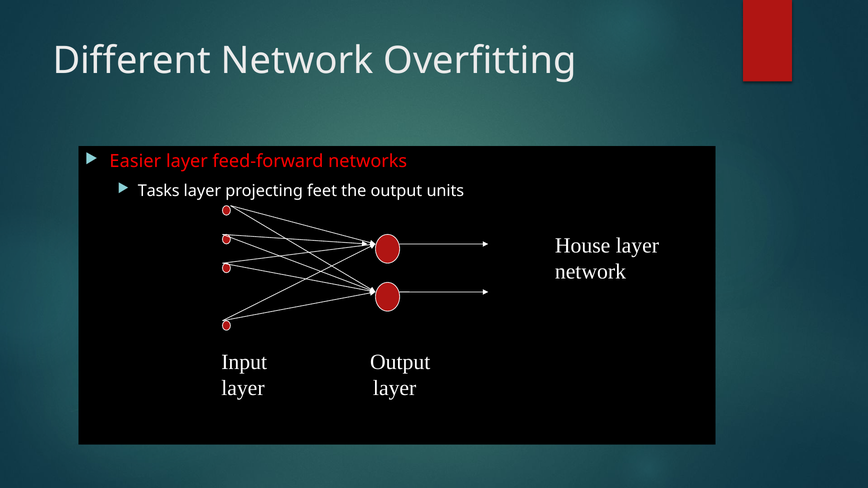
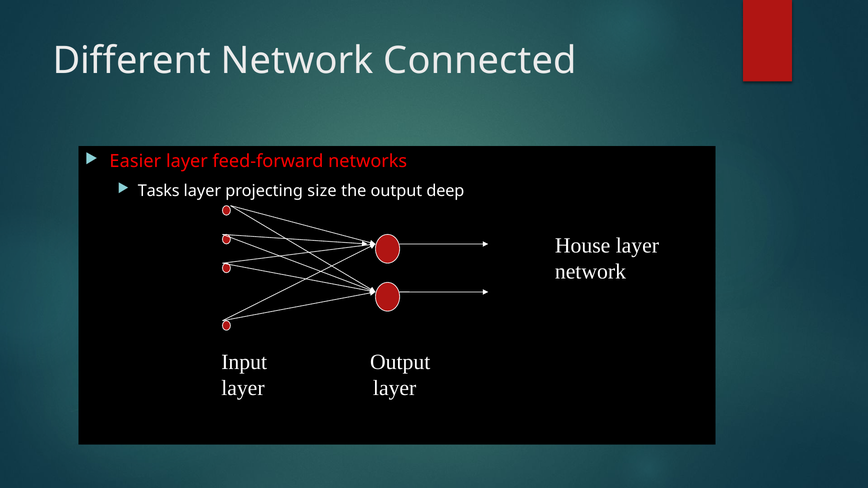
Overfitting: Overfitting -> Connected (480, 61)
feet: feet -> size (322, 191)
units: units -> deep (445, 191)
